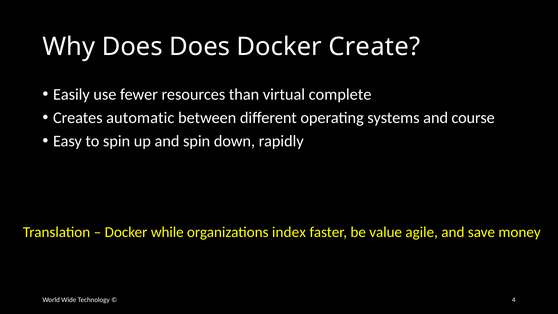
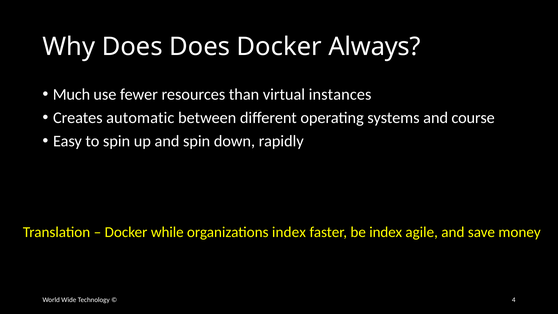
Create: Create -> Always (375, 47)
Easily: Easily -> Much (71, 94)
complete: complete -> instances (340, 94)
be value: value -> index (386, 232)
